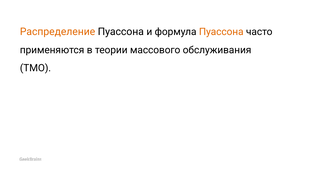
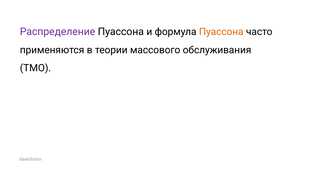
Распределение colour: orange -> purple (58, 32)
